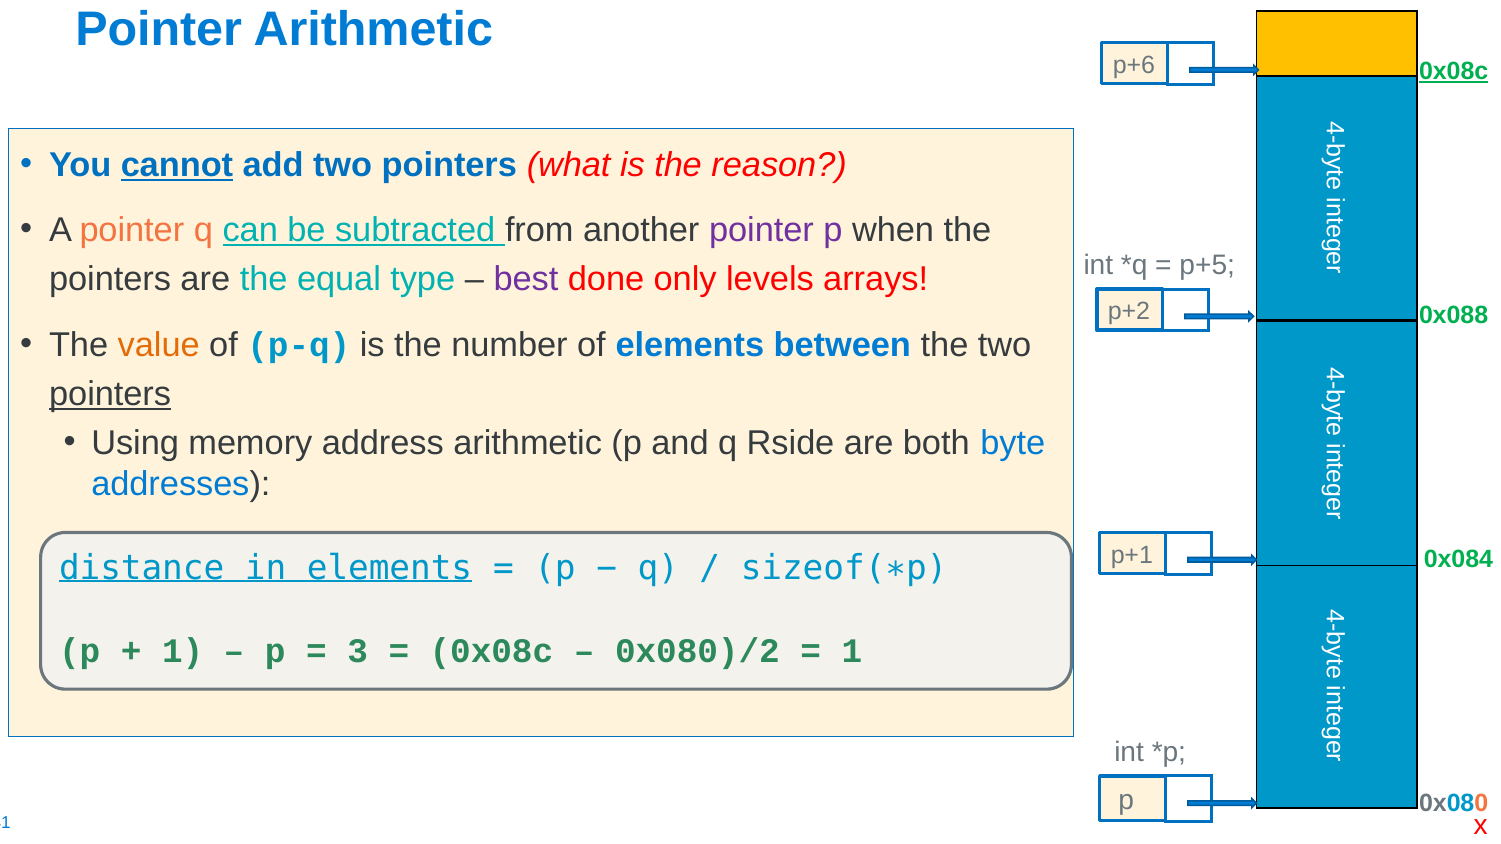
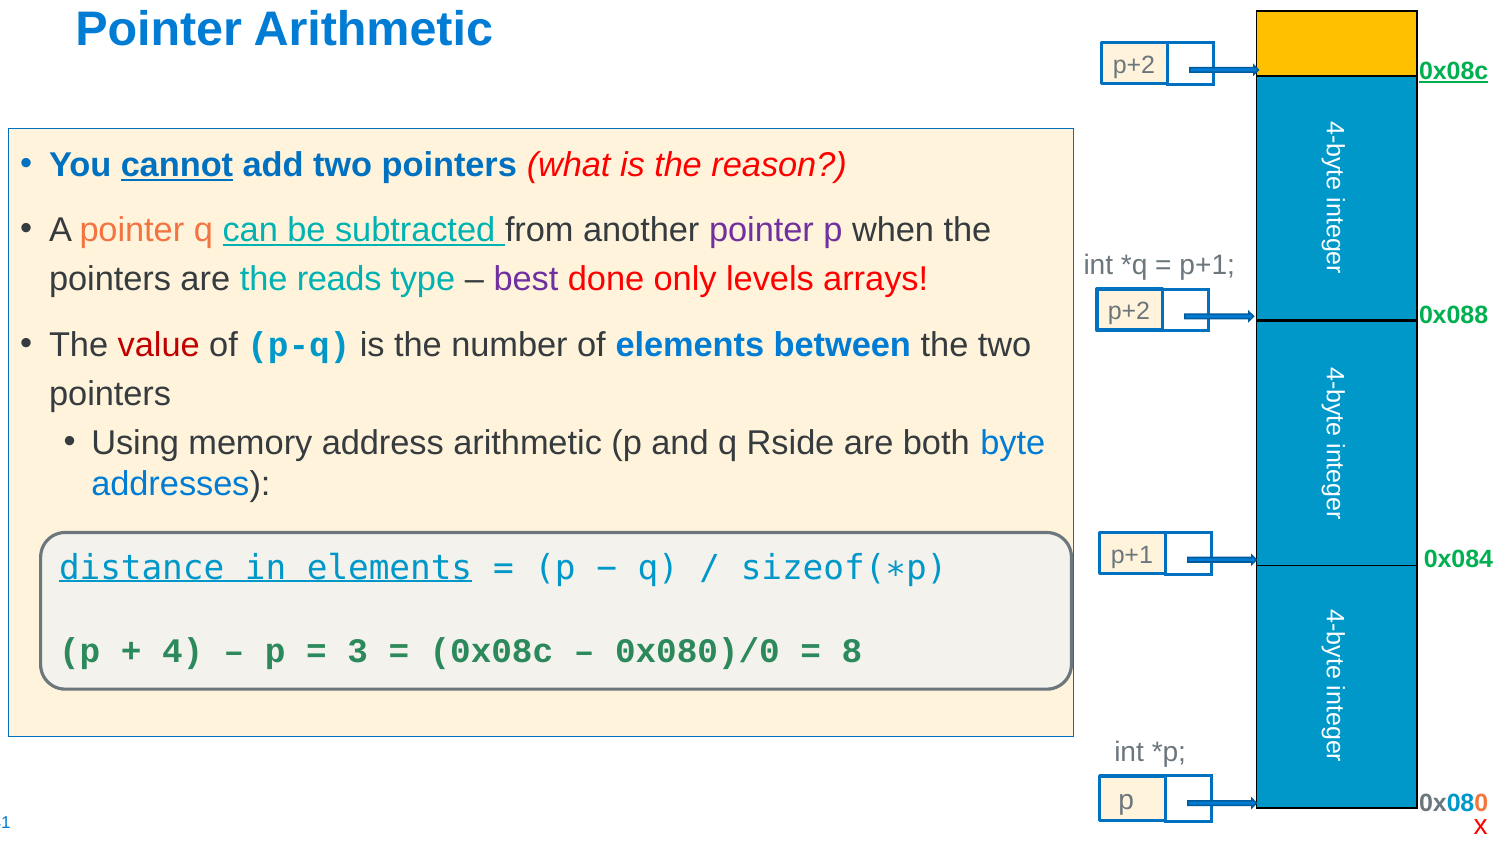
p+6: p+6 -> p+2 (1134, 65)
p+5: p+5 -> p+1 (1207, 265)
equal: equal -> reads (339, 280)
value colour: orange -> red (159, 345)
pointers underline: present -> none (110, 394)
1: 1 -> 4 (183, 651)
0x080)/2: 0x080)/2 -> 0x080)/0 (697, 651)
1: 1 -> 8 (852, 651)
